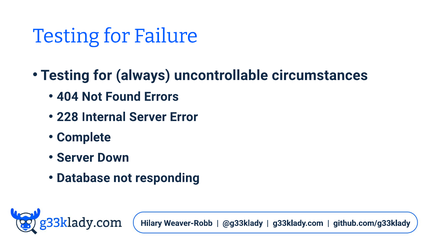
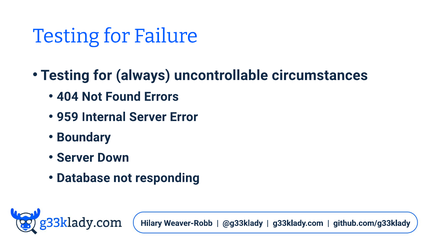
228: 228 -> 959 (68, 117)
Complete: Complete -> Boundary (84, 137)
